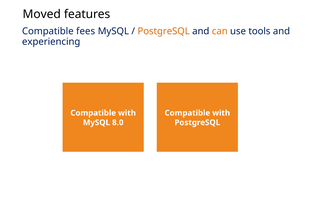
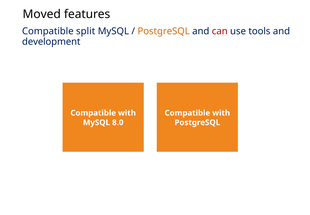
fees: fees -> split (86, 31)
can colour: orange -> red (220, 31)
experiencing: experiencing -> development (51, 42)
